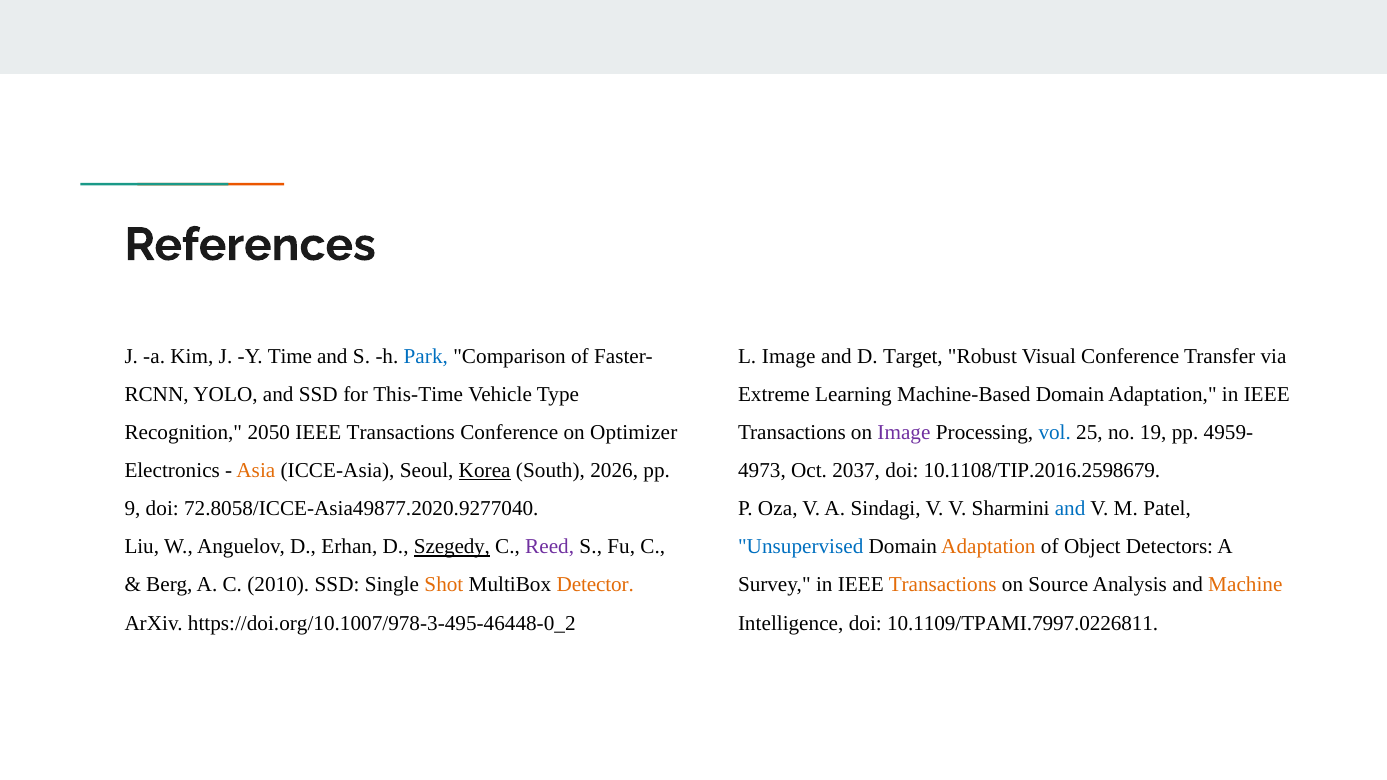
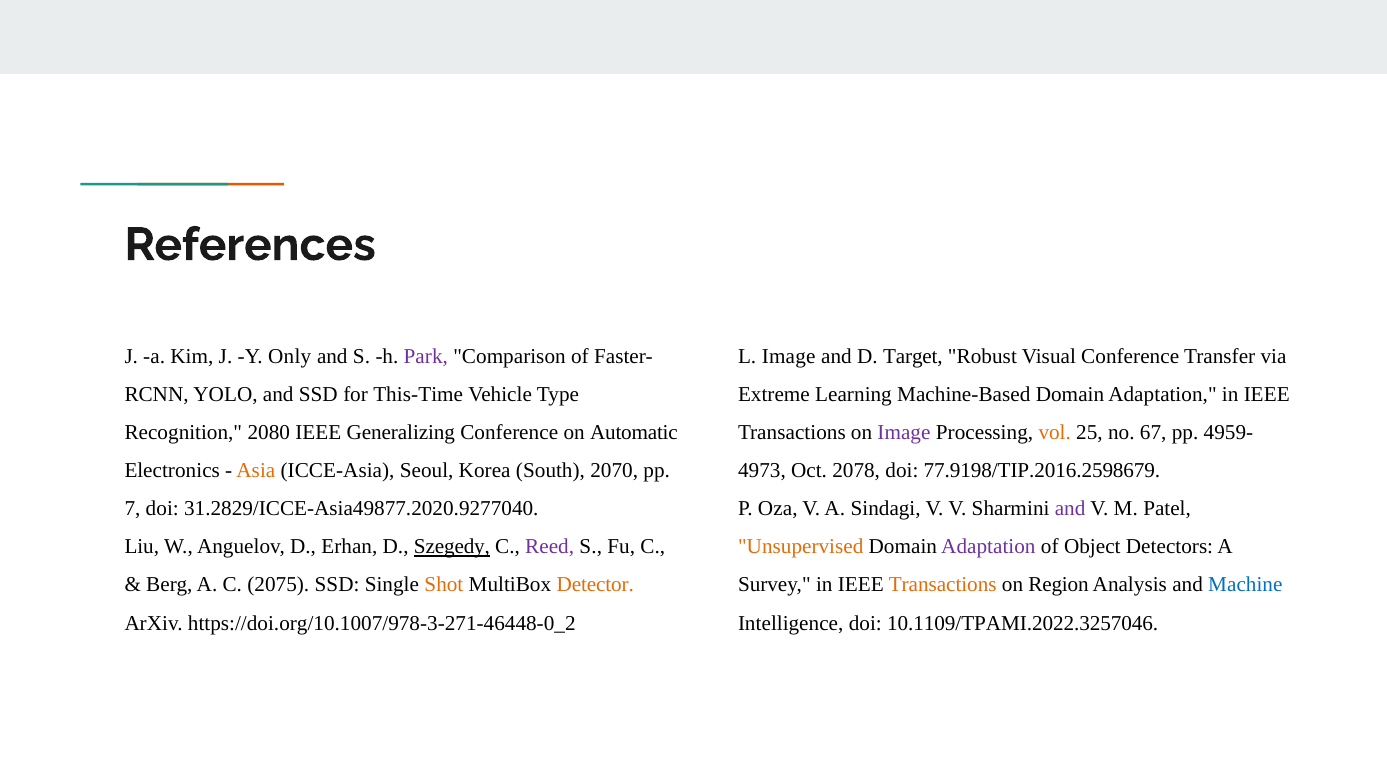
Time: Time -> Only (290, 356)
Park colour: blue -> purple (426, 356)
2050: 2050 -> 2080 (269, 432)
Transactions: Transactions -> Generalizing (401, 432)
Optimizer: Optimizer -> Automatic (634, 432)
vol colour: blue -> orange (1055, 432)
19: 19 -> 67 (1153, 432)
Korea underline: present -> none (485, 471)
2026: 2026 -> 2070 (614, 471)
2037: 2037 -> 2078 (856, 471)
10.1108/TIP.2016.2598679: 10.1108/TIP.2016.2598679 -> 77.9198/TIP.2016.2598679 (1042, 471)
9: 9 -> 7 (132, 509)
72.8058/ICCE-Asia49877.2020.9277040: 72.8058/ICCE-Asia49877.2020.9277040 -> 31.2829/ICCE-Asia49877.2020.9277040 (361, 509)
and colour: blue -> purple (1070, 509)
Unsupervised colour: blue -> orange (801, 547)
Adaptation colour: orange -> purple (988, 547)
2010: 2010 -> 2075 (278, 585)
Source: Source -> Region (1059, 585)
Machine colour: orange -> blue (1245, 585)
https://doi.org/10.1007/978-3-495-46448-0_2: https://doi.org/10.1007/978-3-495-46448-0_2 -> https://doi.org/10.1007/978-3-271-46448-0_2 (382, 623)
10.1109/TPAMI.7997.0226811: 10.1109/TPAMI.7997.0226811 -> 10.1109/TPAMI.2022.3257046 (1023, 623)
